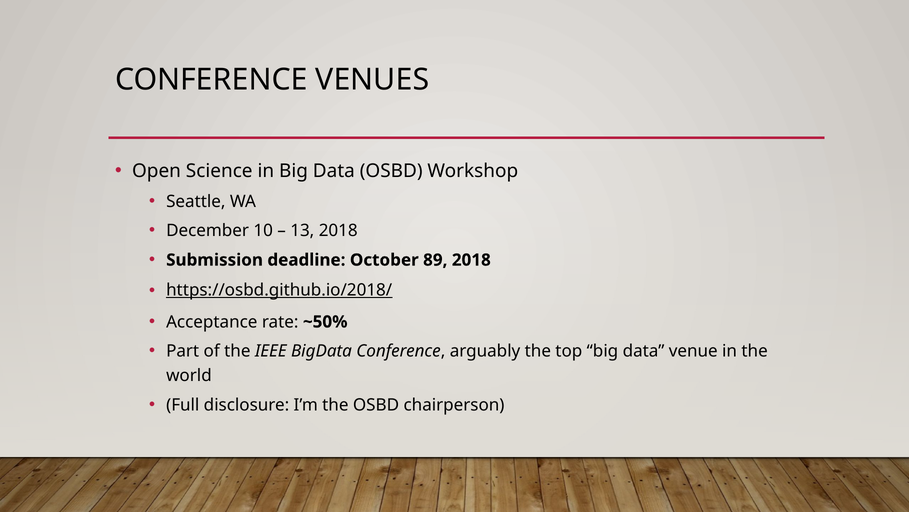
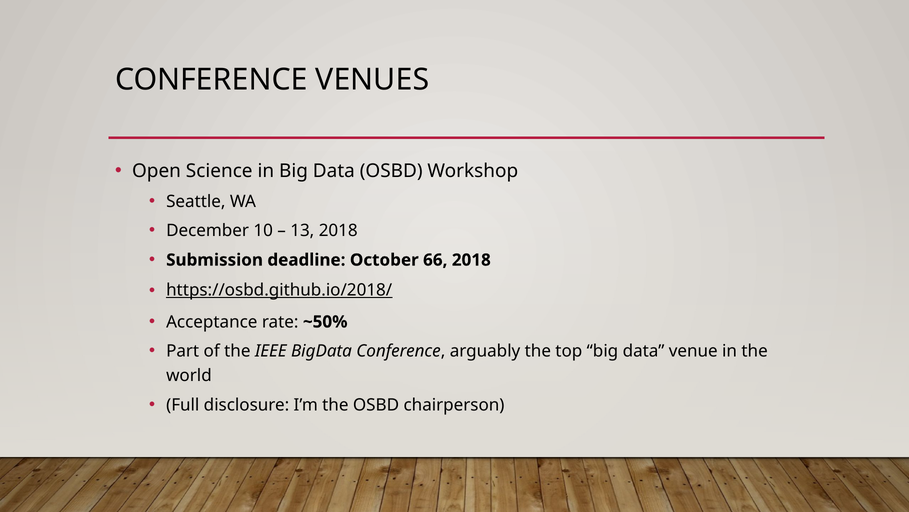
89: 89 -> 66 (435, 260)
